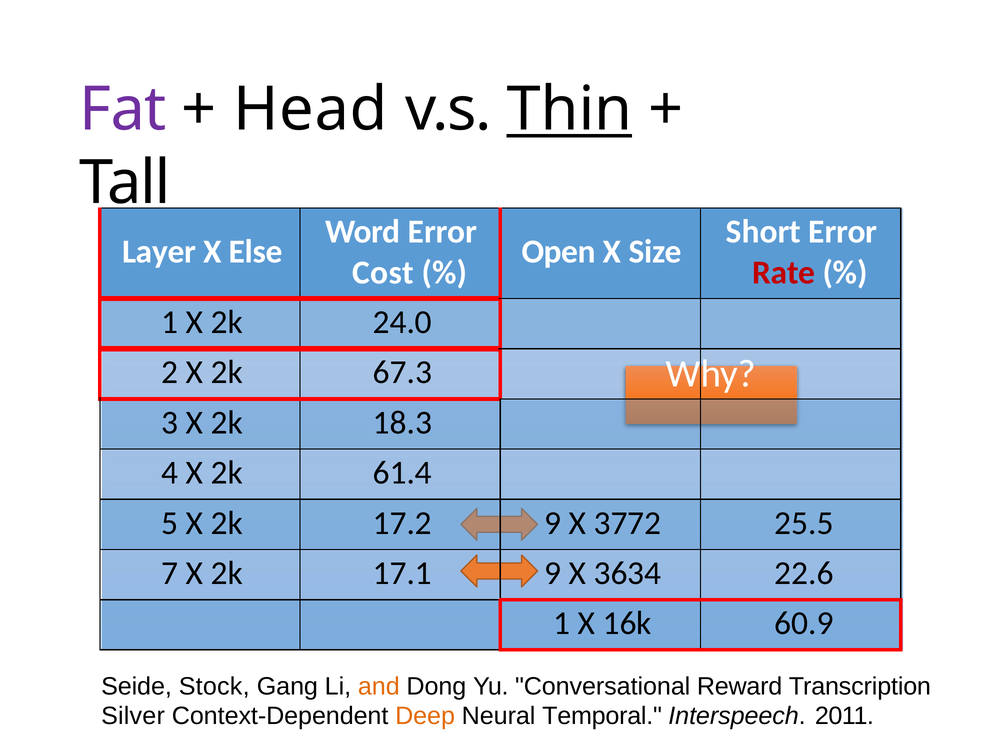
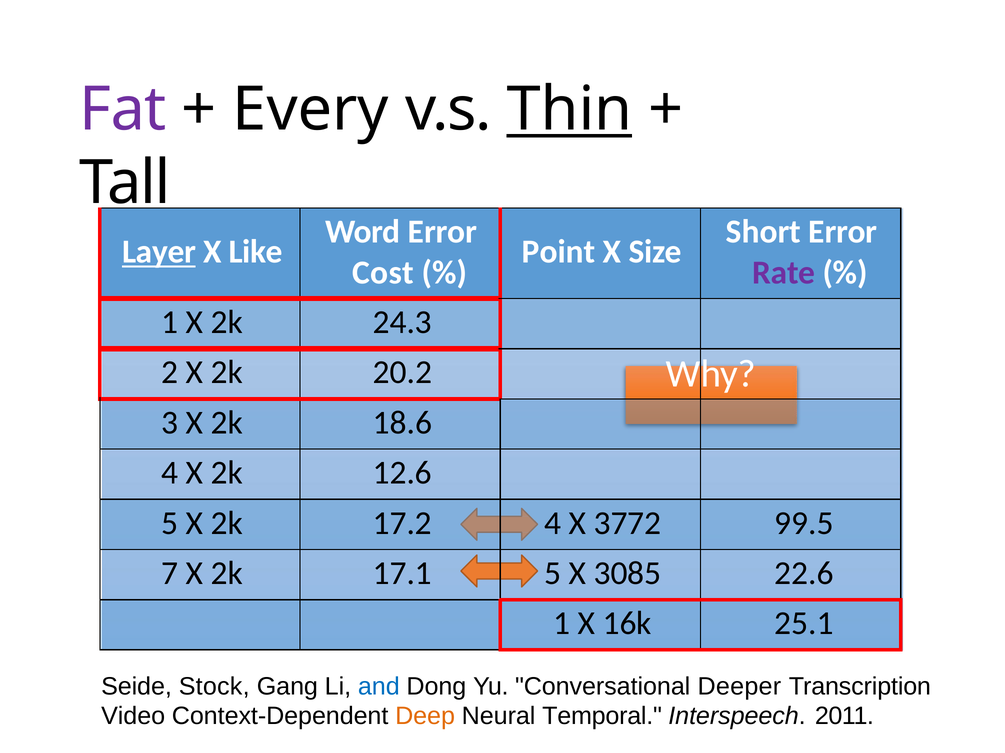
Head: Head -> Every (311, 110)
Layer underline: none -> present (159, 252)
Else: Else -> Like (256, 252)
Open: Open -> Point (559, 252)
Rate colour: red -> purple (784, 273)
24.0: 24.0 -> 24.3 (402, 322)
67.3: 67.3 -> 20.2 (402, 373)
18.3: 18.3 -> 18.6 (402, 423)
61.4: 61.4 -> 12.6 (402, 473)
17.2 9: 9 -> 4 (553, 523)
25.5: 25.5 -> 99.5 (804, 523)
17.1 9: 9 -> 5 (553, 574)
3634: 3634 -> 3085 (627, 574)
60.9: 60.9 -> 25.1 (804, 624)
and colour: orange -> blue (379, 687)
Reward: Reward -> Deeper (739, 687)
Silver: Silver -> Video (133, 717)
